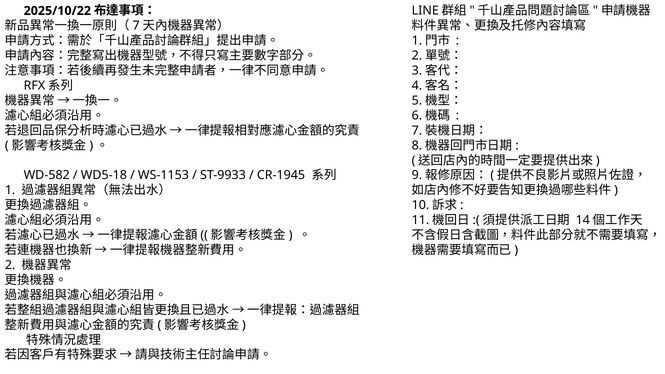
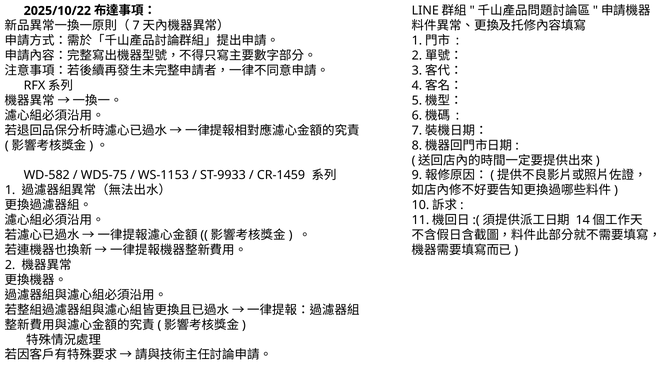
WD5-18: WD5-18 -> WD5-75 (104, 175)
CR-1945: CR-1945 -> CR-1459 (281, 175)
